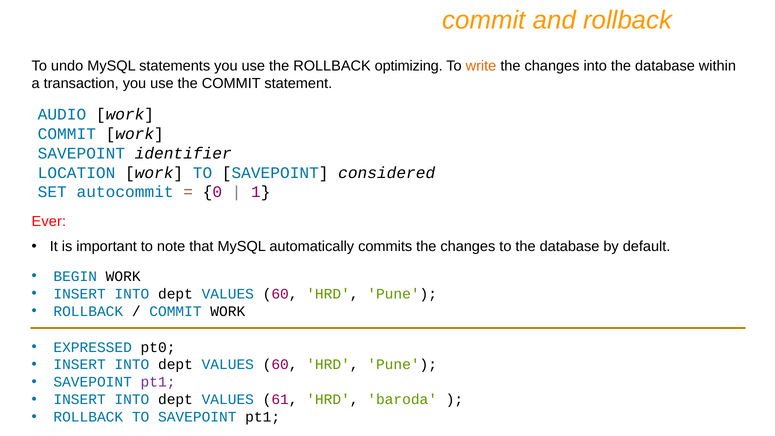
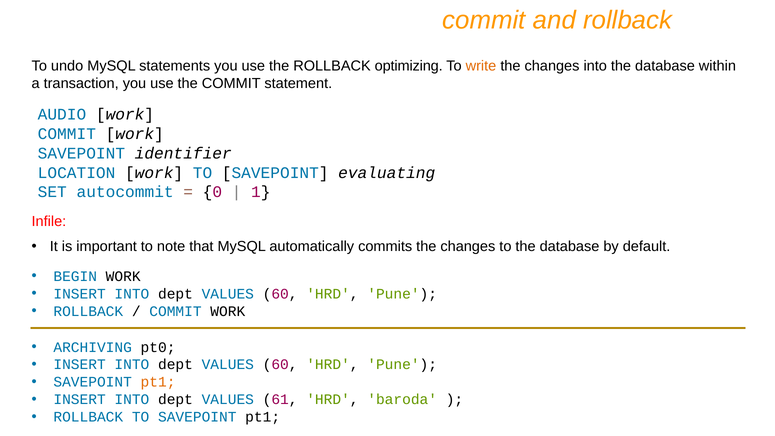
considered: considered -> evaluating (387, 173)
Ever: Ever -> Infile (49, 221)
EXPRESSED: EXPRESSED -> ARCHIVING (93, 347)
pt1 colour: purple -> orange (158, 382)
